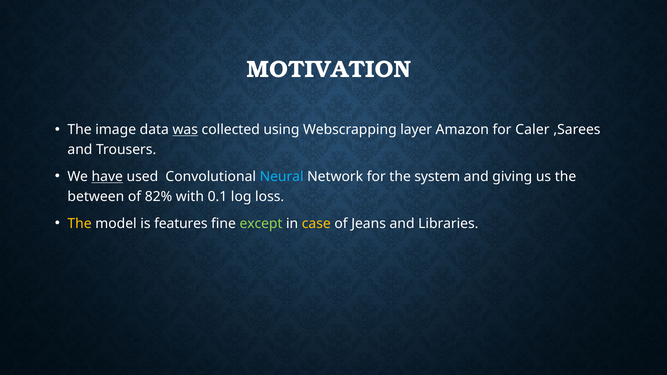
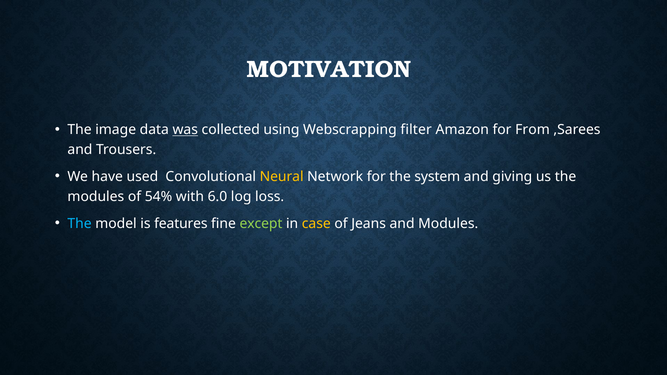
layer: layer -> filter (416, 130)
Caler: Caler -> From (532, 130)
have underline: present -> none (107, 177)
Neural colour: light blue -> yellow (282, 177)
between: between -> modules (96, 197)
82%: 82% -> 54% (159, 197)
0.1: 0.1 -> 6.0 (217, 197)
The colour: yellow -> light blue (80, 224)
and Libraries: Libraries -> Modules (448, 224)
